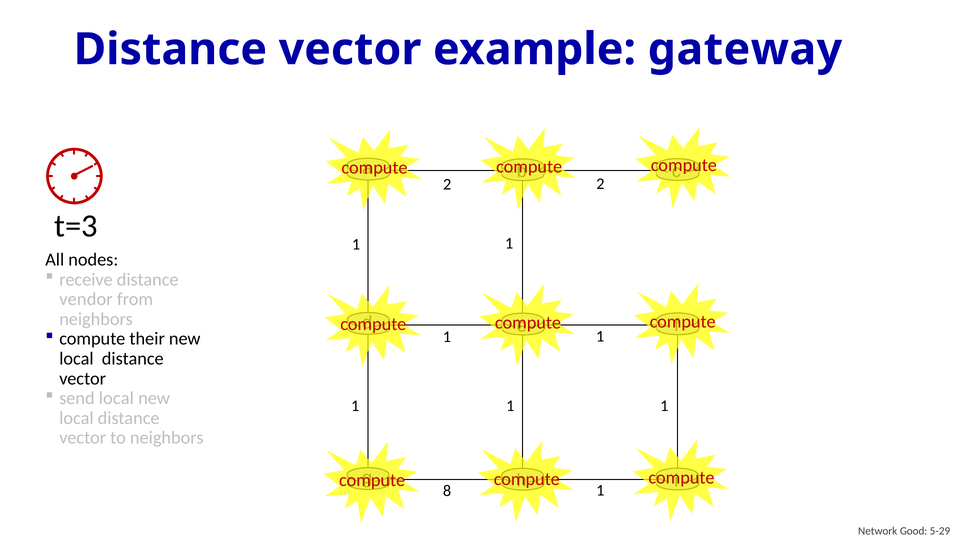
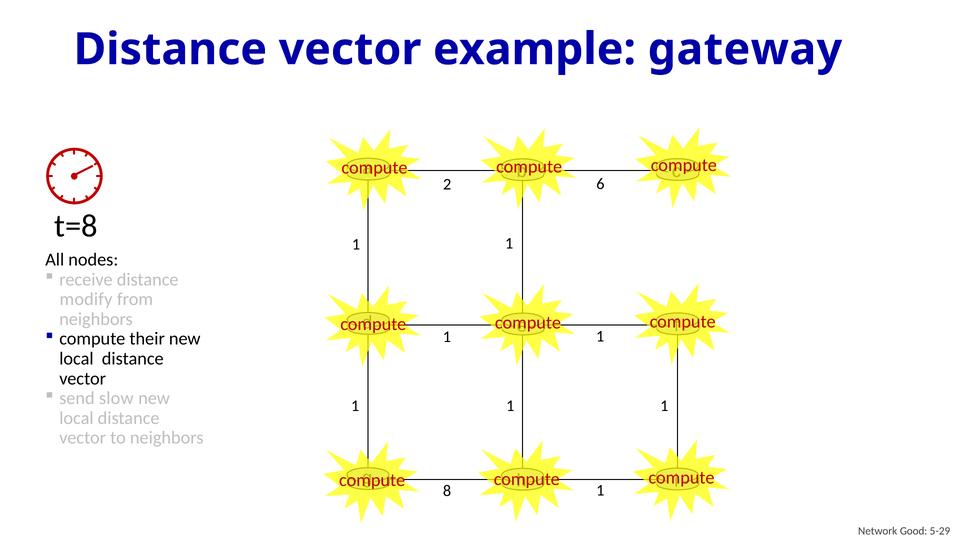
2 2: 2 -> 6 (600, 184)
t=3: t=3 -> t=8 (76, 226)
vendor: vendor -> modify (86, 299)
send local: local -> slow (116, 398)
